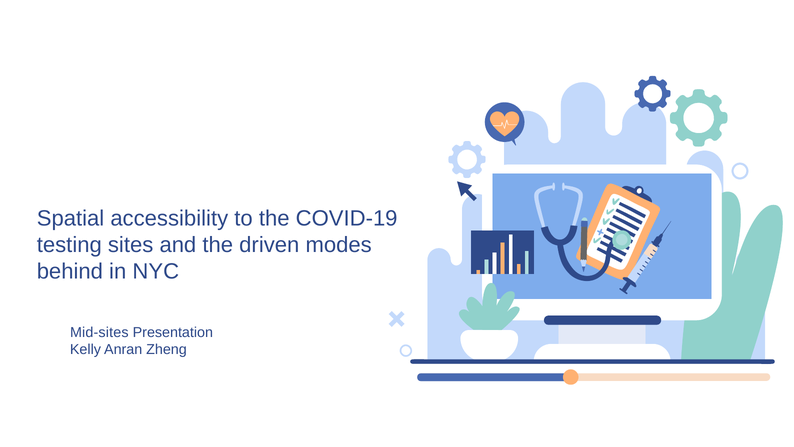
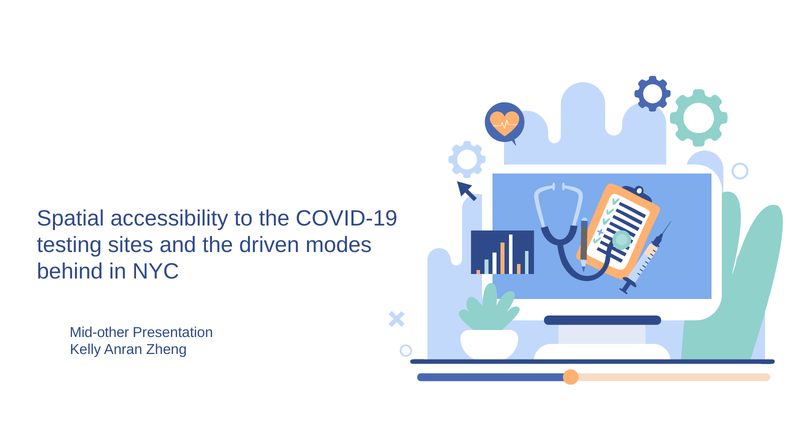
Mid-sites: Mid-sites -> Mid-other (99, 332)
